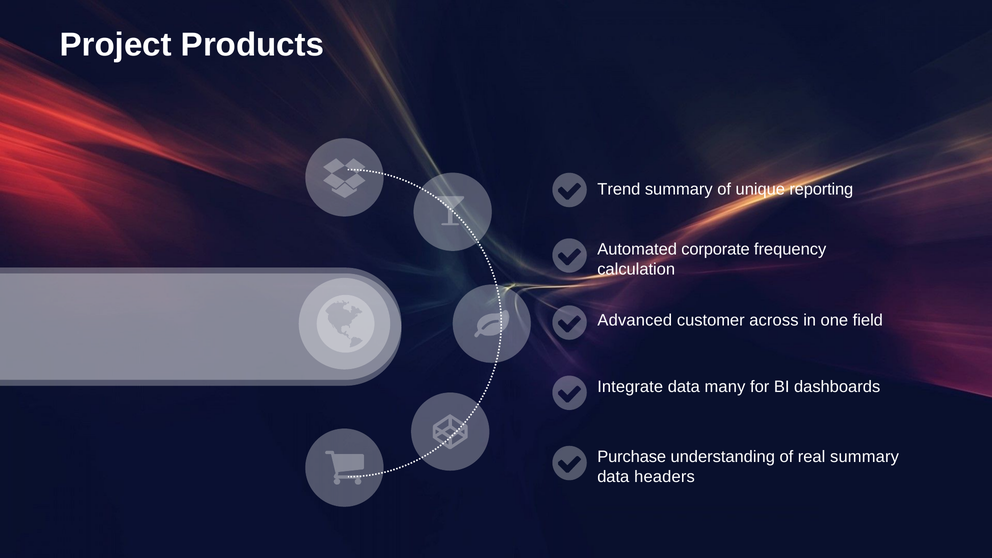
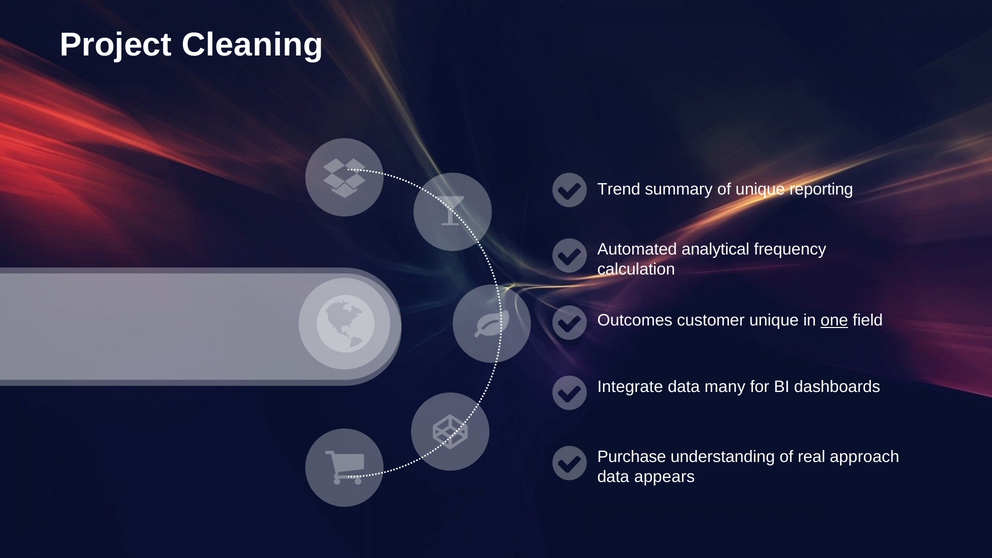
Products: Products -> Cleaning (252, 45)
corporate: corporate -> analytical (716, 249)
Advanced: Advanced -> Outcomes (635, 320)
customer across: across -> unique (774, 320)
one underline: none -> present (834, 320)
real summary: summary -> approach (865, 457)
headers: headers -> appears (664, 477)
